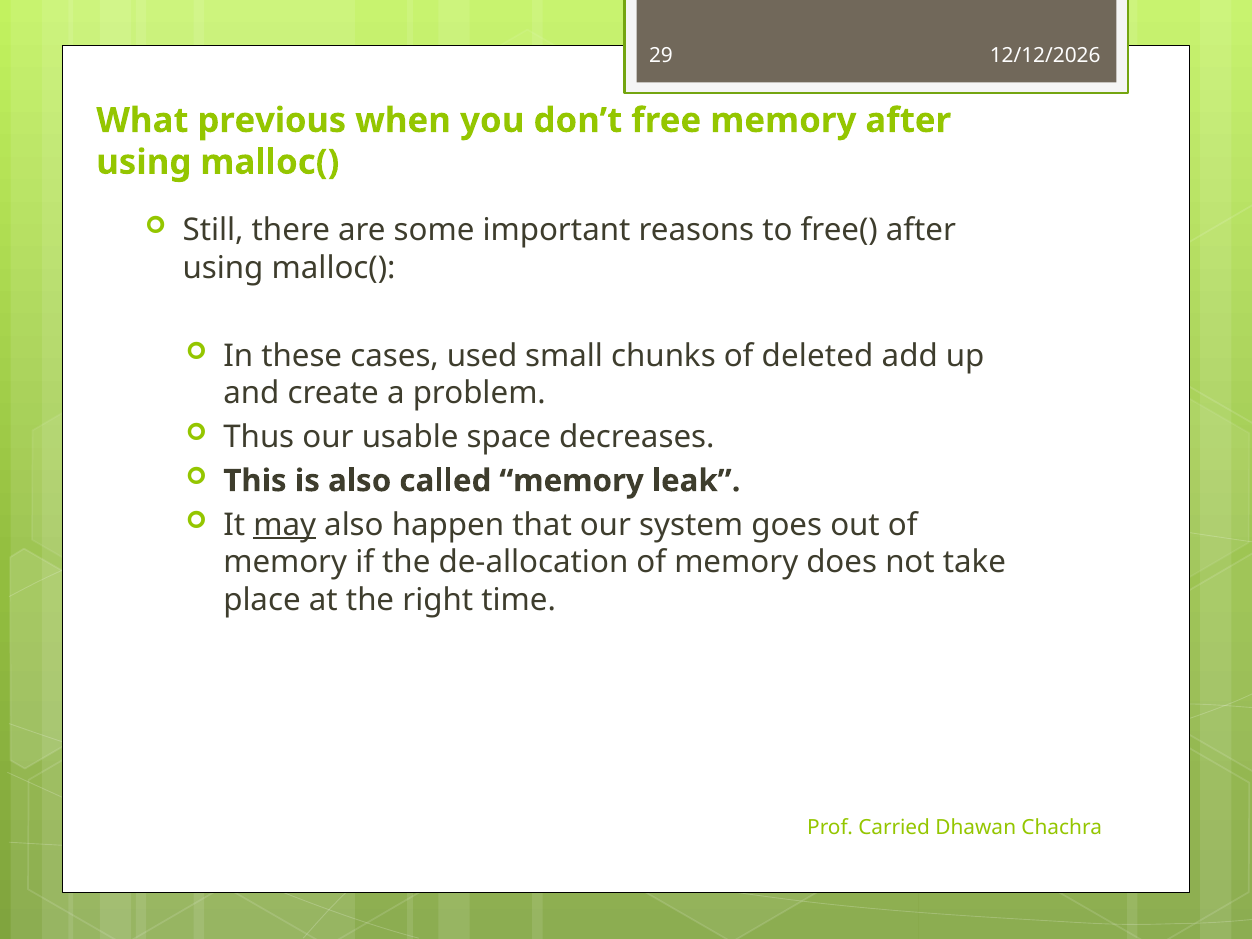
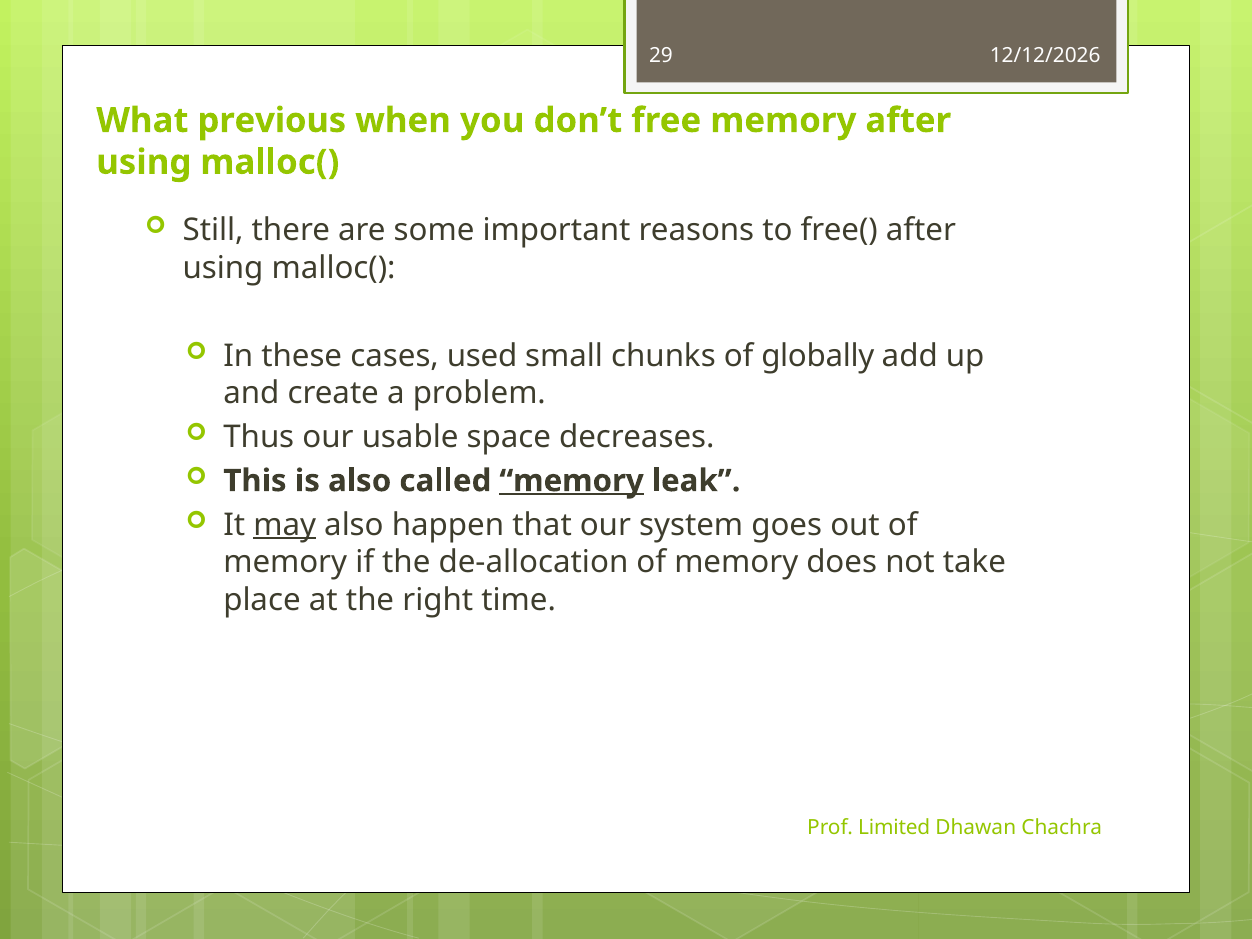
deleted: deleted -> globally (818, 356)
memory underline: none -> present (572, 481)
Carried: Carried -> Limited (894, 828)
